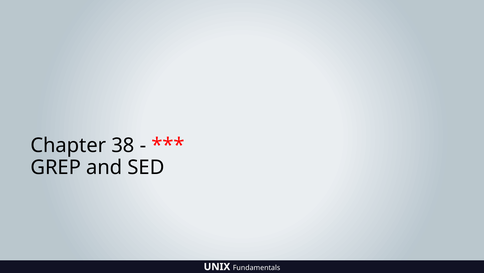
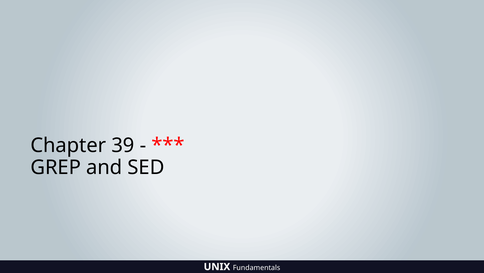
38: 38 -> 39 (123, 145)
